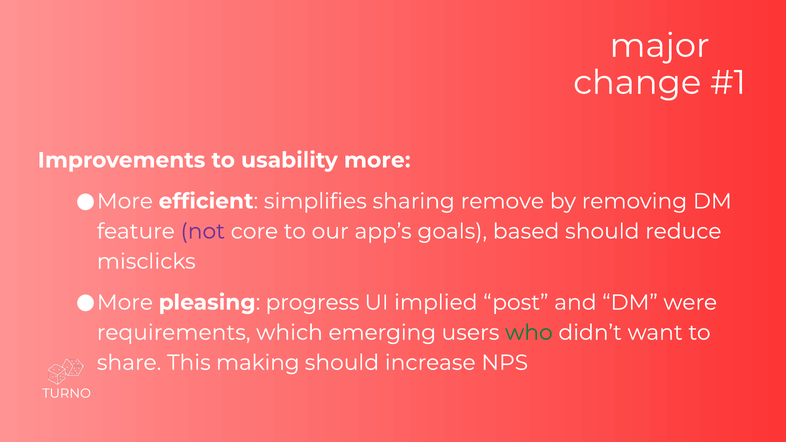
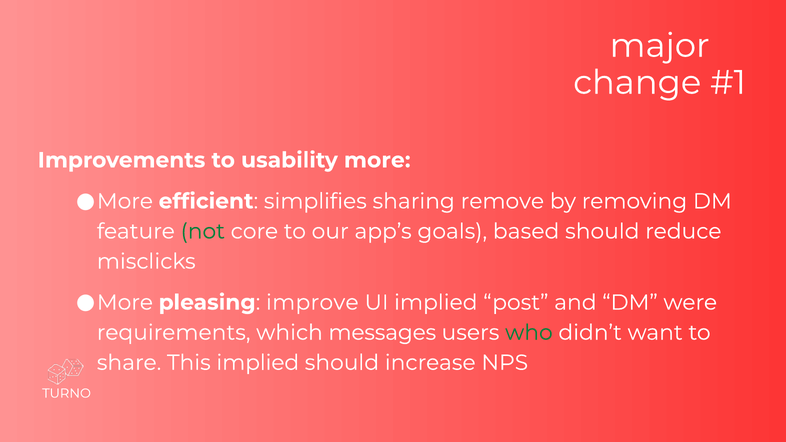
not colour: purple -> green (203, 231)
progress: progress -> improve (312, 303)
emerging: emerging -> messages (382, 333)
This making: making -> implied (258, 363)
